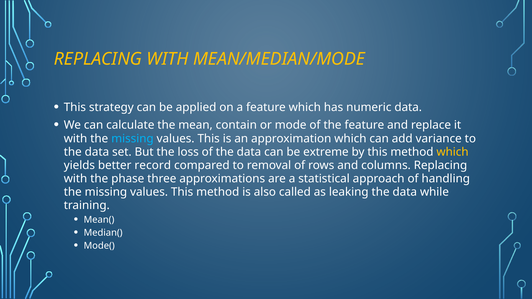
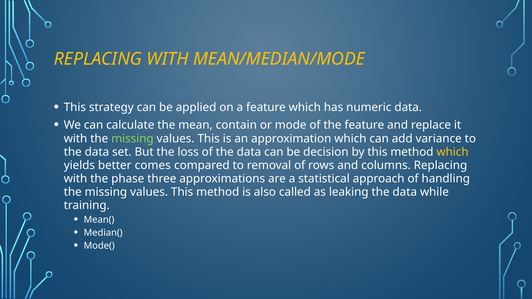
missing colour: light blue -> light green (132, 139)
extreme: extreme -> decision (326, 152)
record: record -> comes (153, 165)
